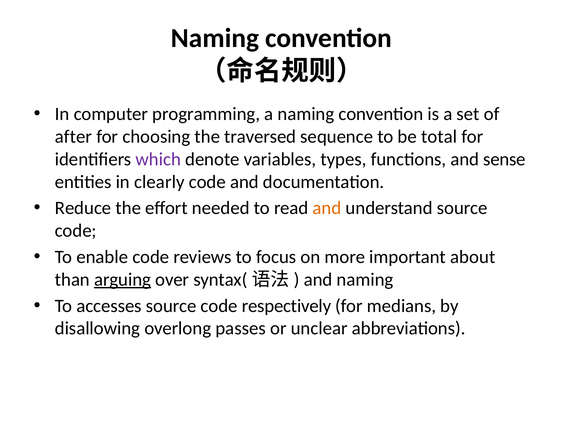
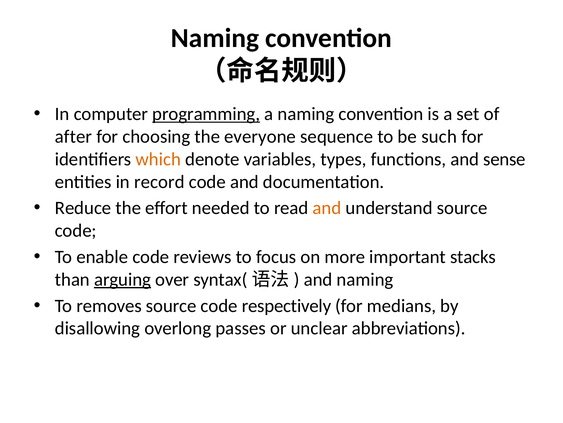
programming underline: none -> present (206, 114)
traversed: traversed -> everyone (260, 136)
total: total -> such (439, 136)
which colour: purple -> orange (158, 159)
clearly: clearly -> record (159, 181)
about: about -> stacks (473, 257)
accesses: accesses -> removes (109, 305)
